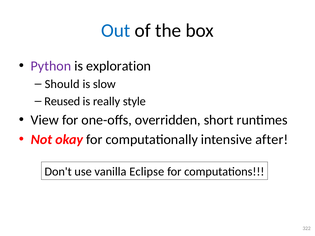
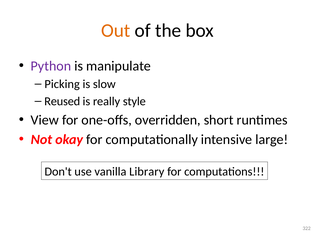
Out colour: blue -> orange (116, 30)
exploration: exploration -> manipulate (119, 66)
Should: Should -> Picking (62, 84)
after: after -> large (272, 140)
Eclipse: Eclipse -> Library (147, 172)
